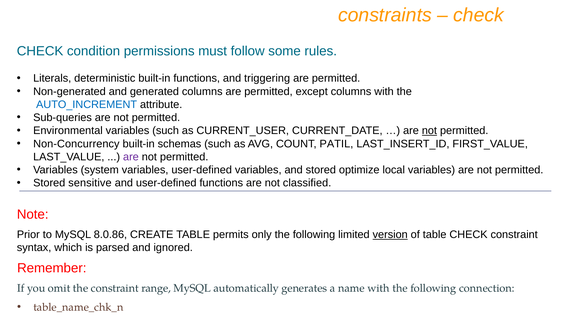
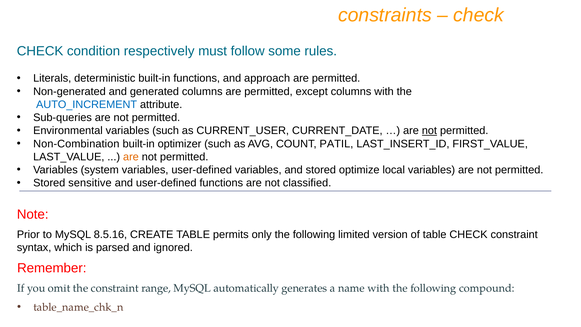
permissions: permissions -> respectively (159, 51)
triggering: triggering -> approach (267, 78)
Non-Concurrency: Non-Concurrency -> Non-Combination (76, 144)
schemas: schemas -> optimizer (180, 144)
are colour: purple -> orange (131, 157)
8.0.86: 8.0.86 -> 8.5.16 (110, 234)
version underline: present -> none (390, 234)
connection: connection -> compound (487, 288)
